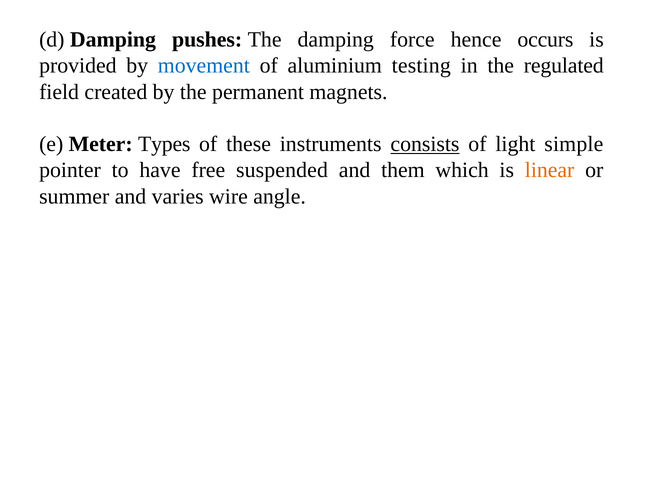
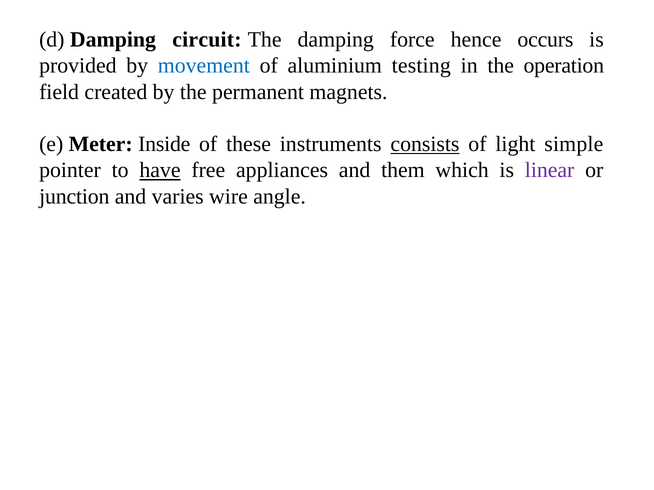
pushes: pushes -> circuit (207, 40)
regulated: regulated -> operation (564, 66)
Types: Types -> Inside (164, 144)
have underline: none -> present (160, 170)
suspended: suspended -> appliances (282, 170)
linear colour: orange -> purple (550, 170)
summer: summer -> junction (74, 197)
